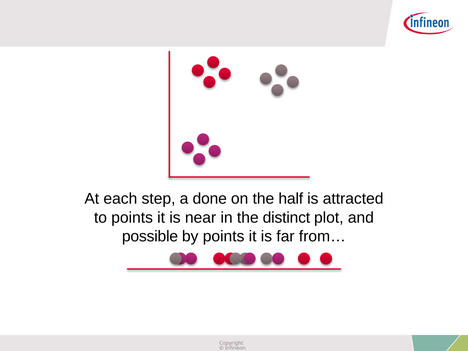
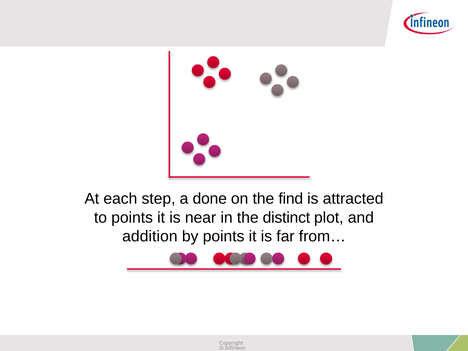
half: half -> find (291, 199)
possible: possible -> addition (150, 236)
